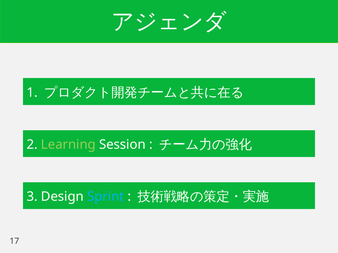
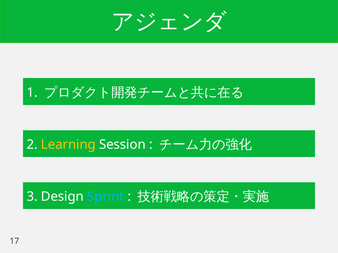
Learning colour: light green -> yellow (68, 145)
